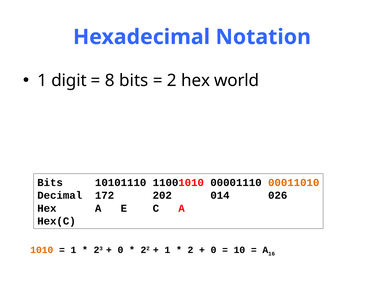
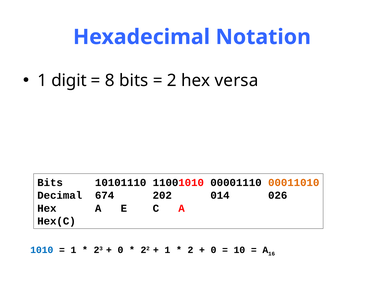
world: world -> versa (237, 81)
172: 172 -> 674 (105, 195)
1010 colour: orange -> blue (42, 250)
